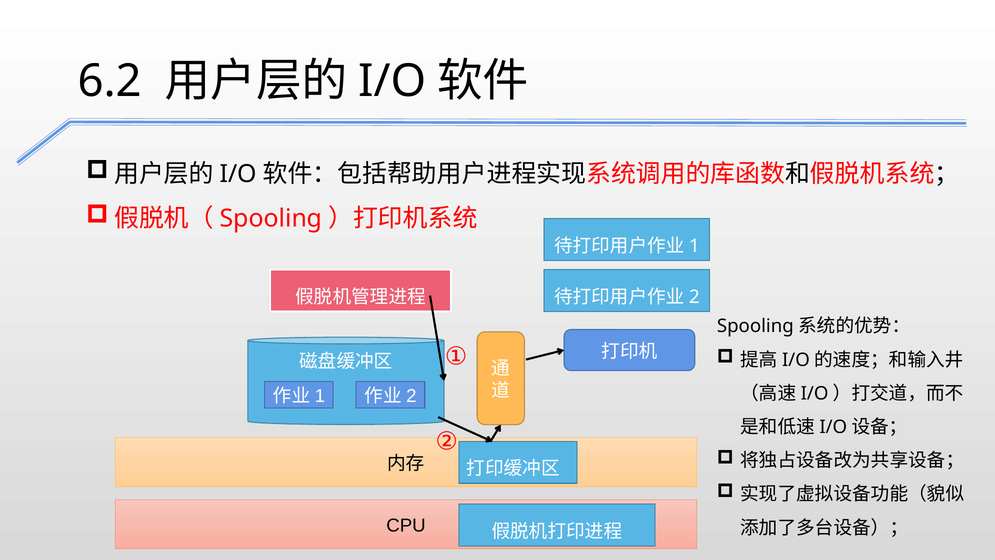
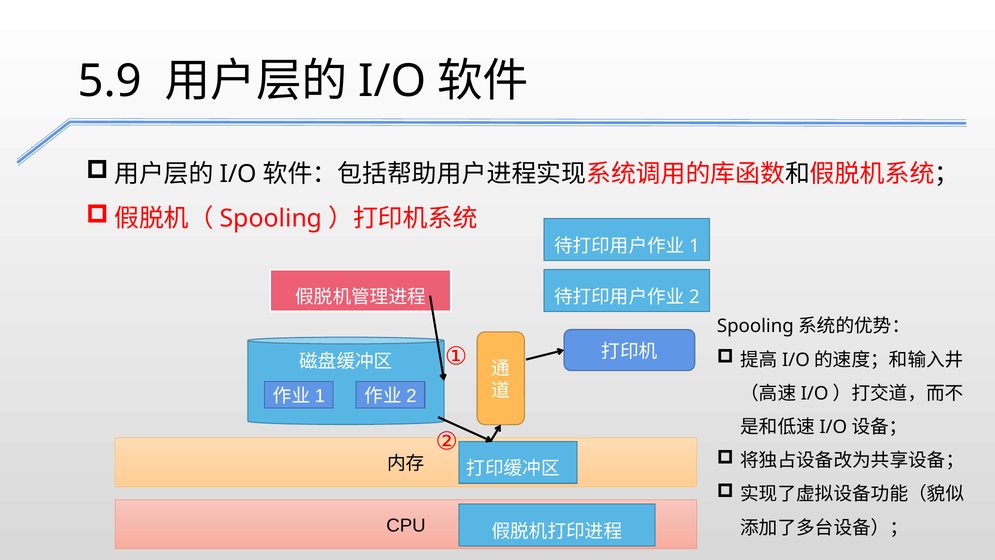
6.2: 6.2 -> 5.9 (110, 81)
